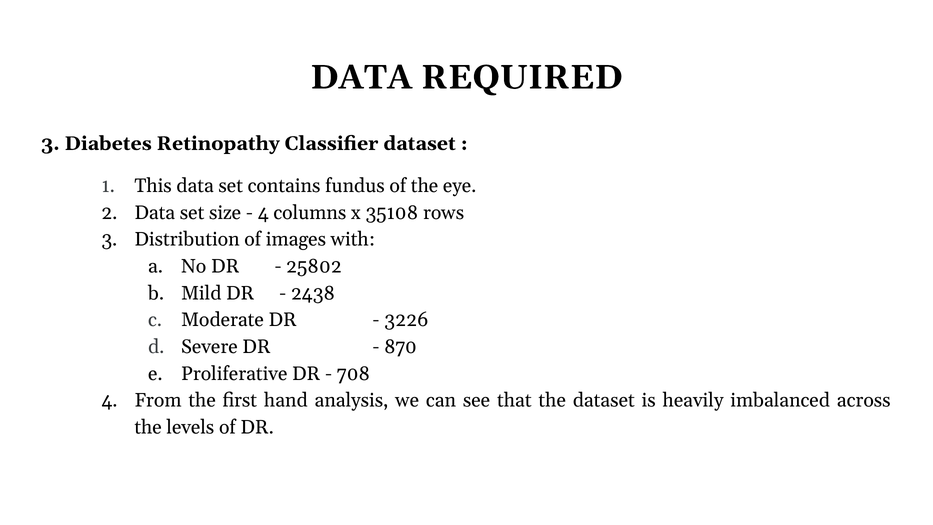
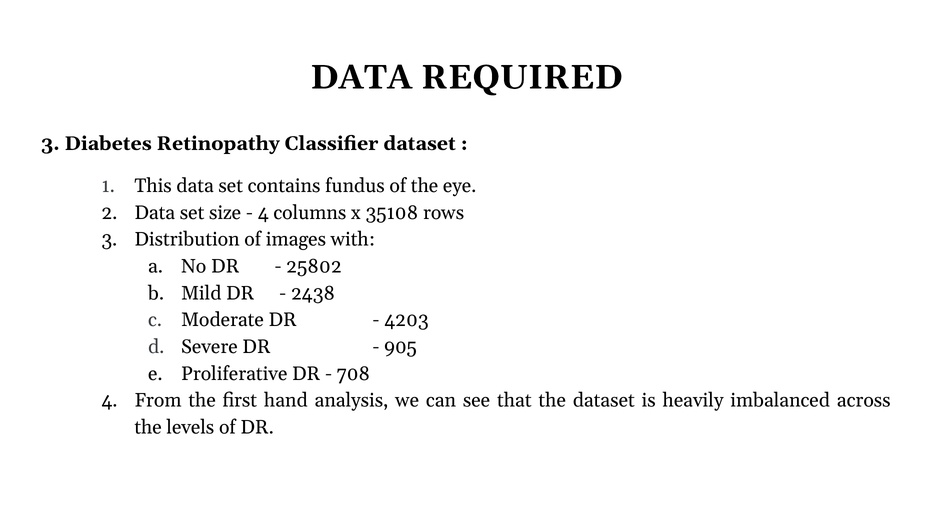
3226: 3226 -> 4203 (406, 320)
870: 870 -> 905 (400, 347)
